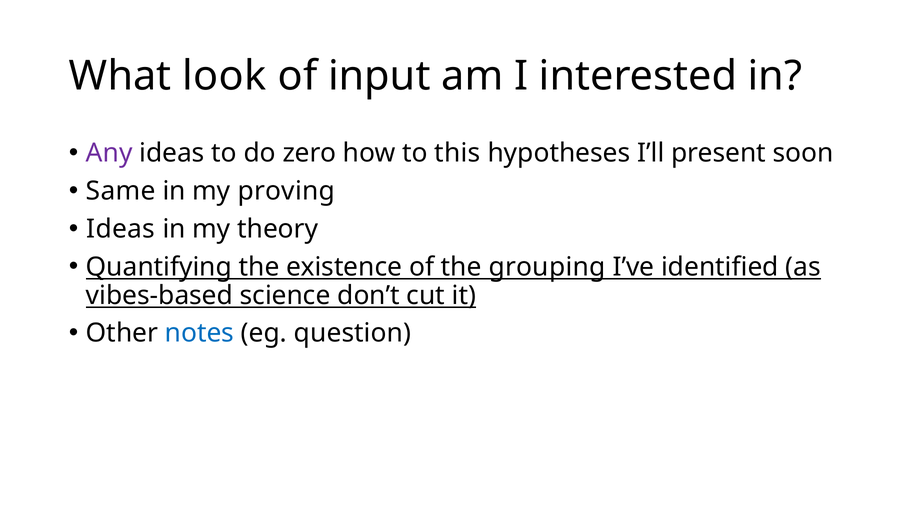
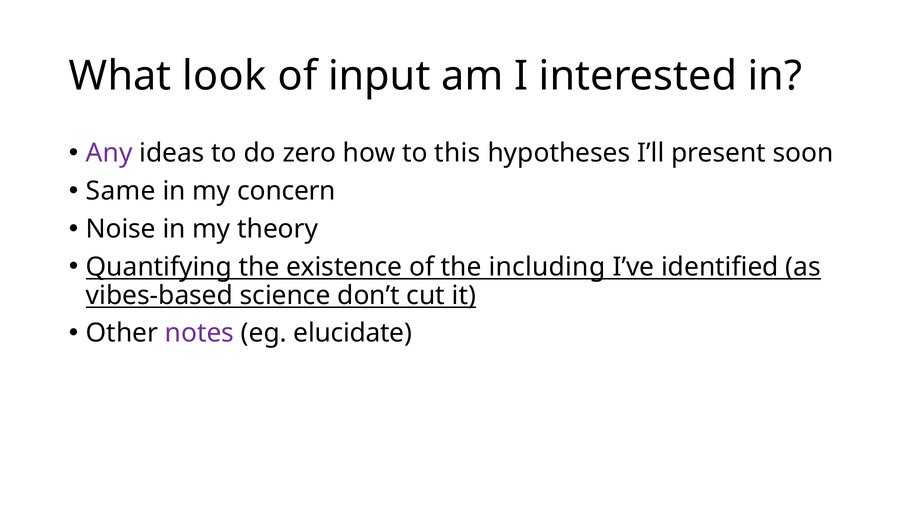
proving: proving -> concern (287, 191)
Ideas: Ideas -> Noise (121, 229)
grouping: grouping -> including (547, 267)
notes colour: blue -> purple (200, 333)
question: question -> elucidate (353, 333)
